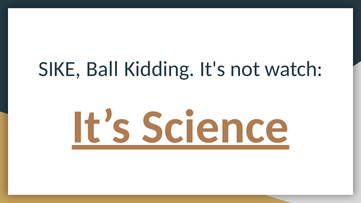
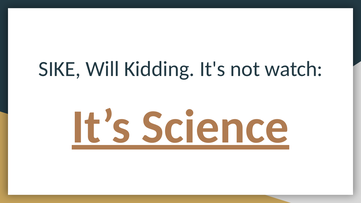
Ball: Ball -> Will (102, 69)
